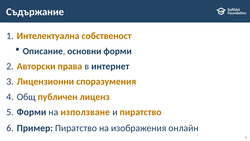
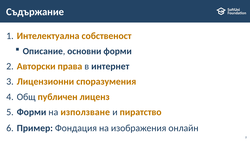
Пиратство: Пиратство -> Фондация (76, 128)
